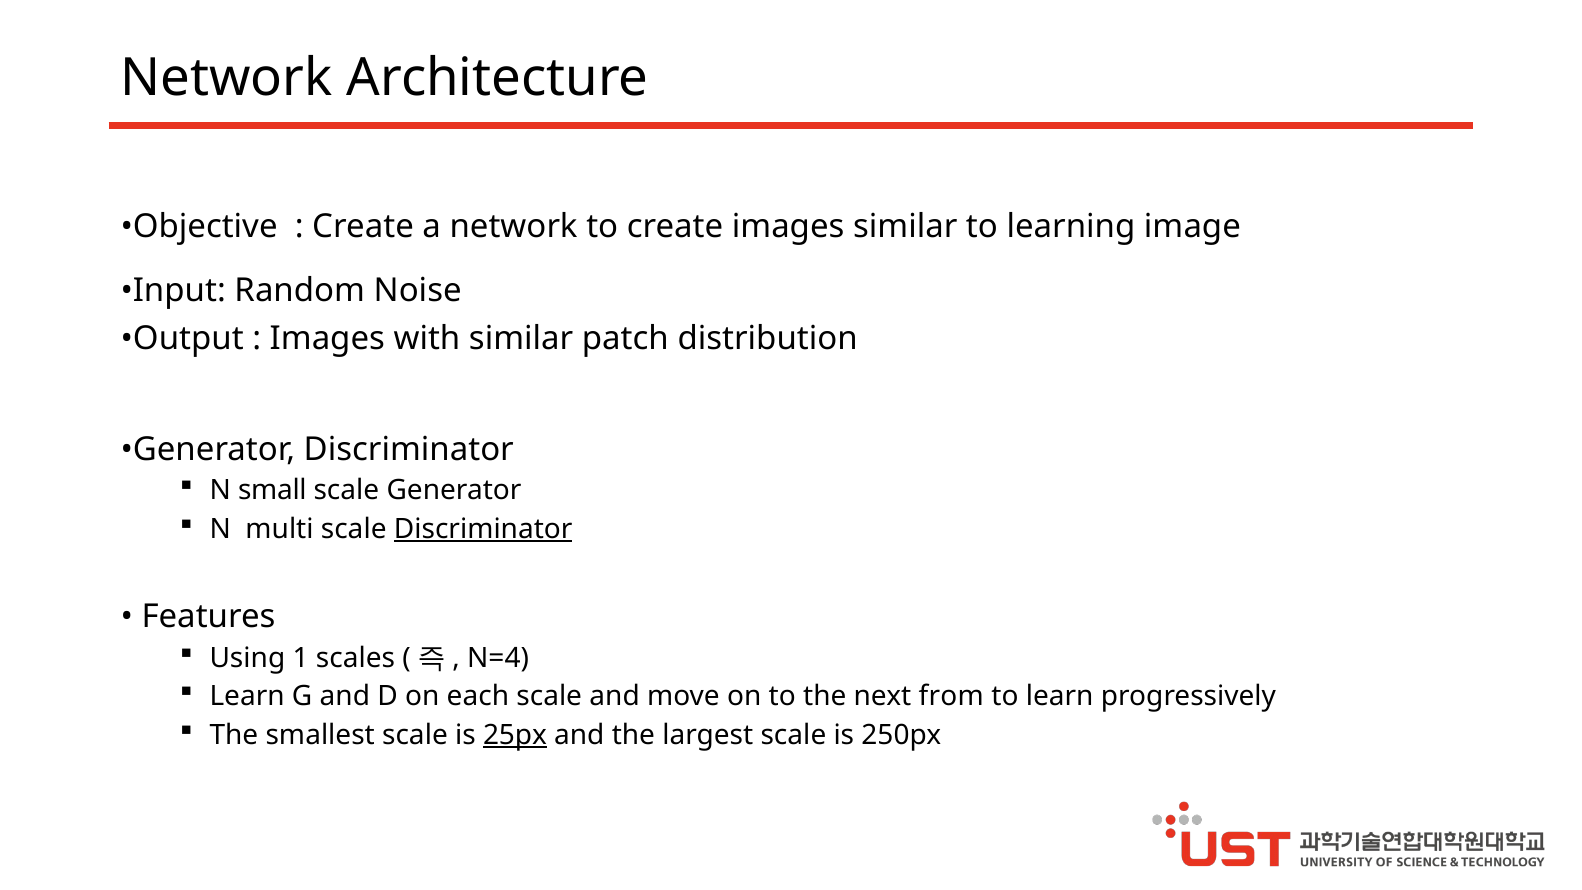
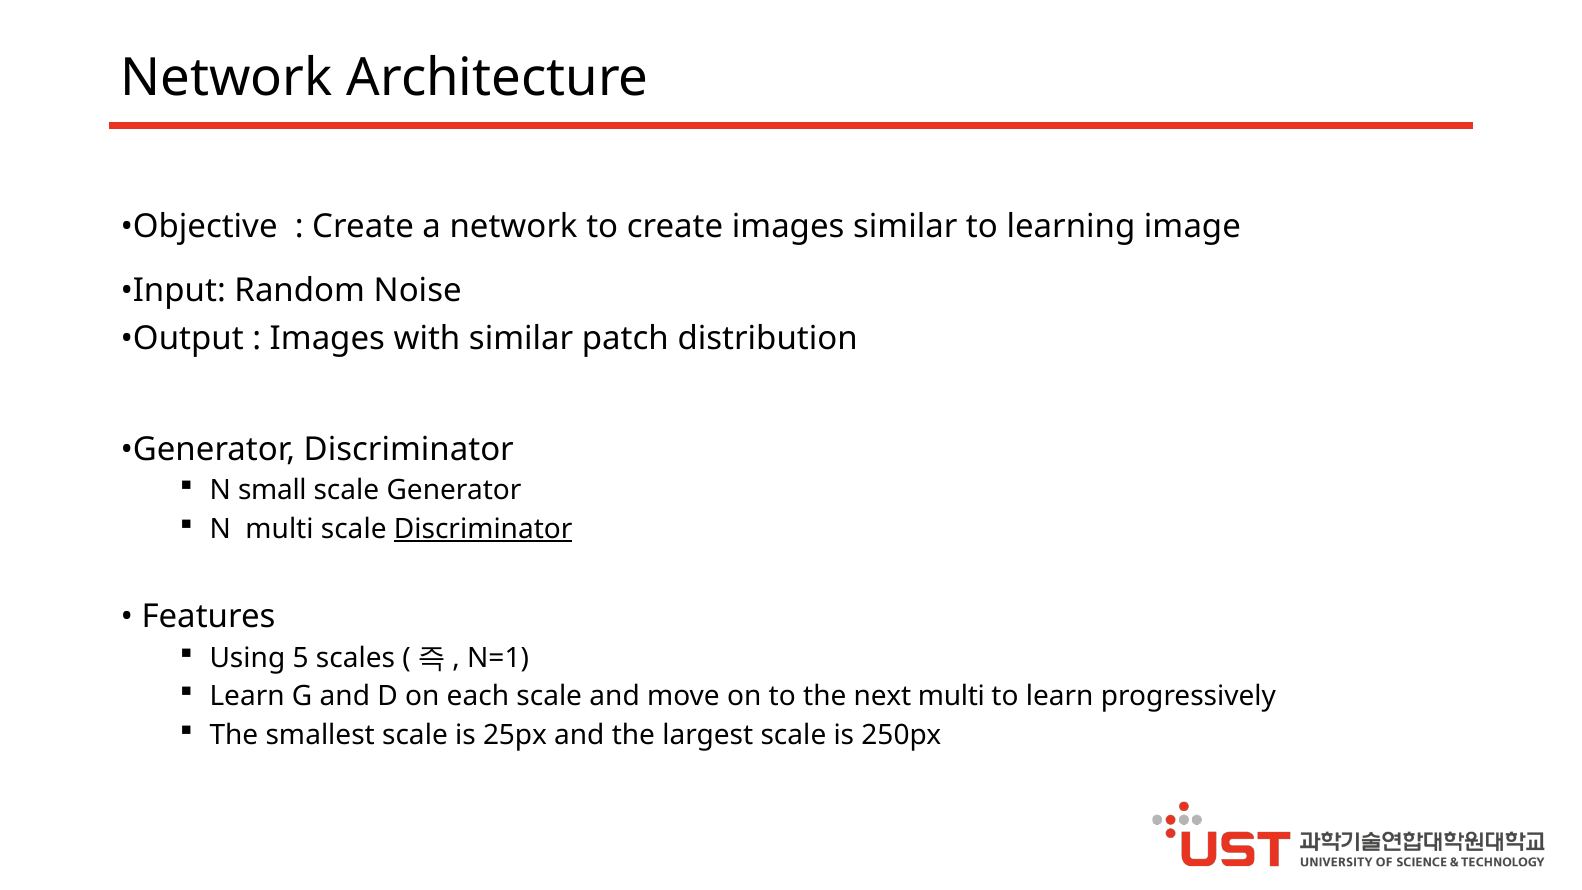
1: 1 -> 5 (301, 658)
N=4: N=4 -> N=1 (498, 658)
next from: from -> multi (951, 696)
25px underline: present -> none (515, 735)
